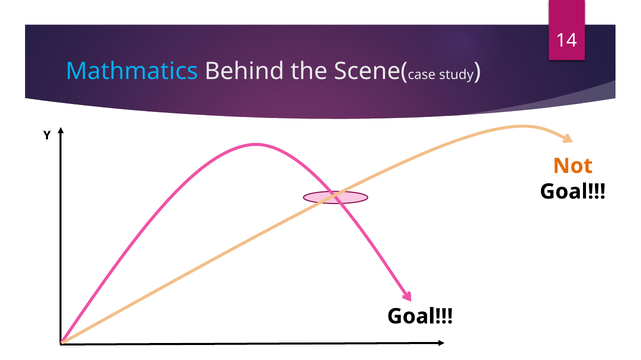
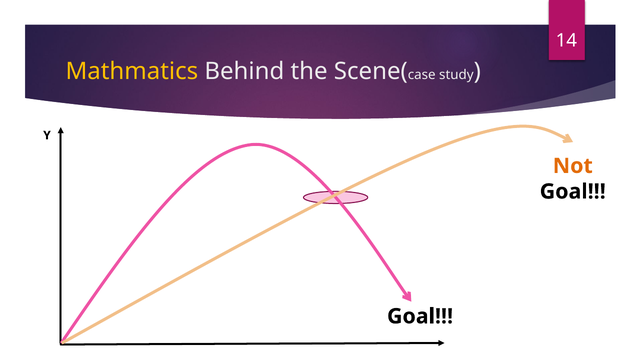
Mathmatics colour: light blue -> yellow (132, 71)
